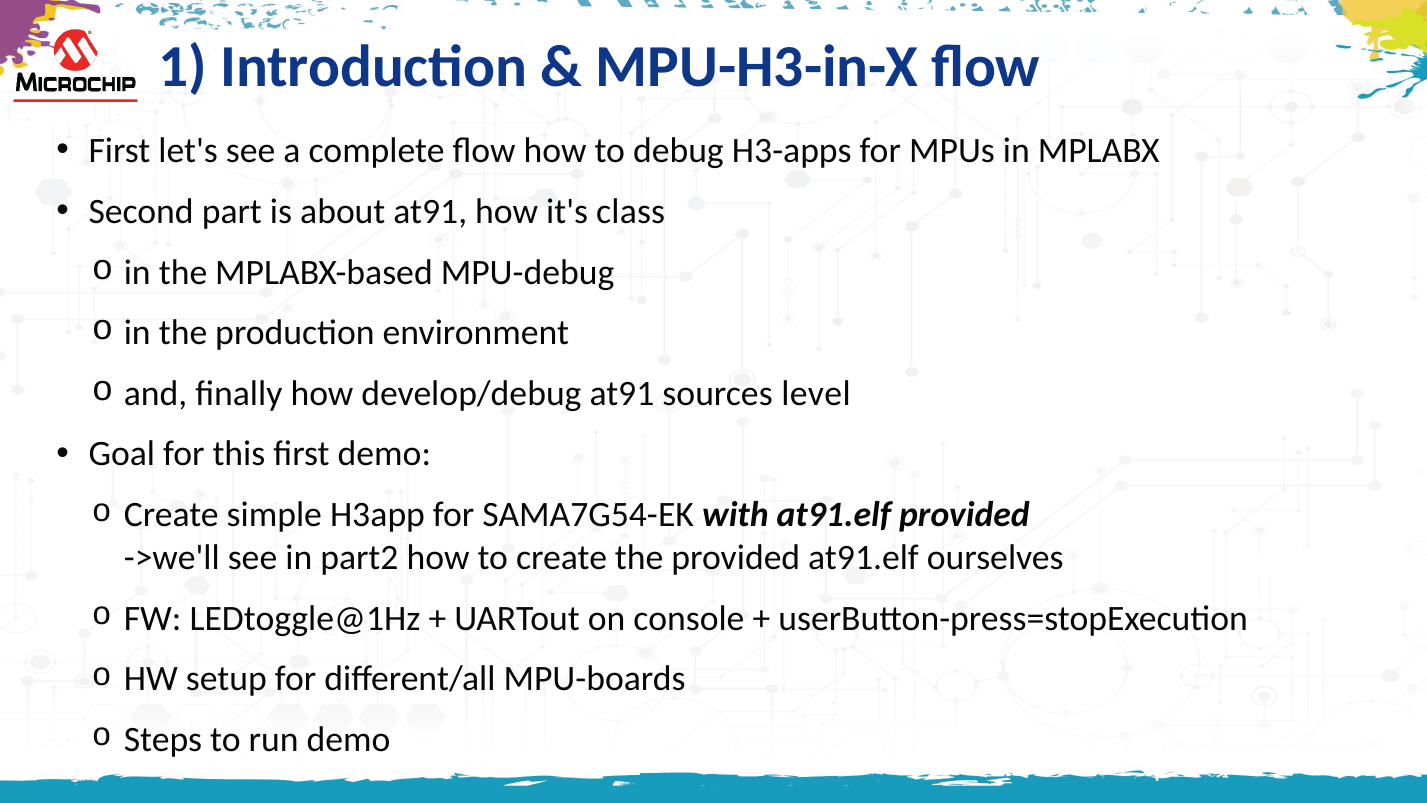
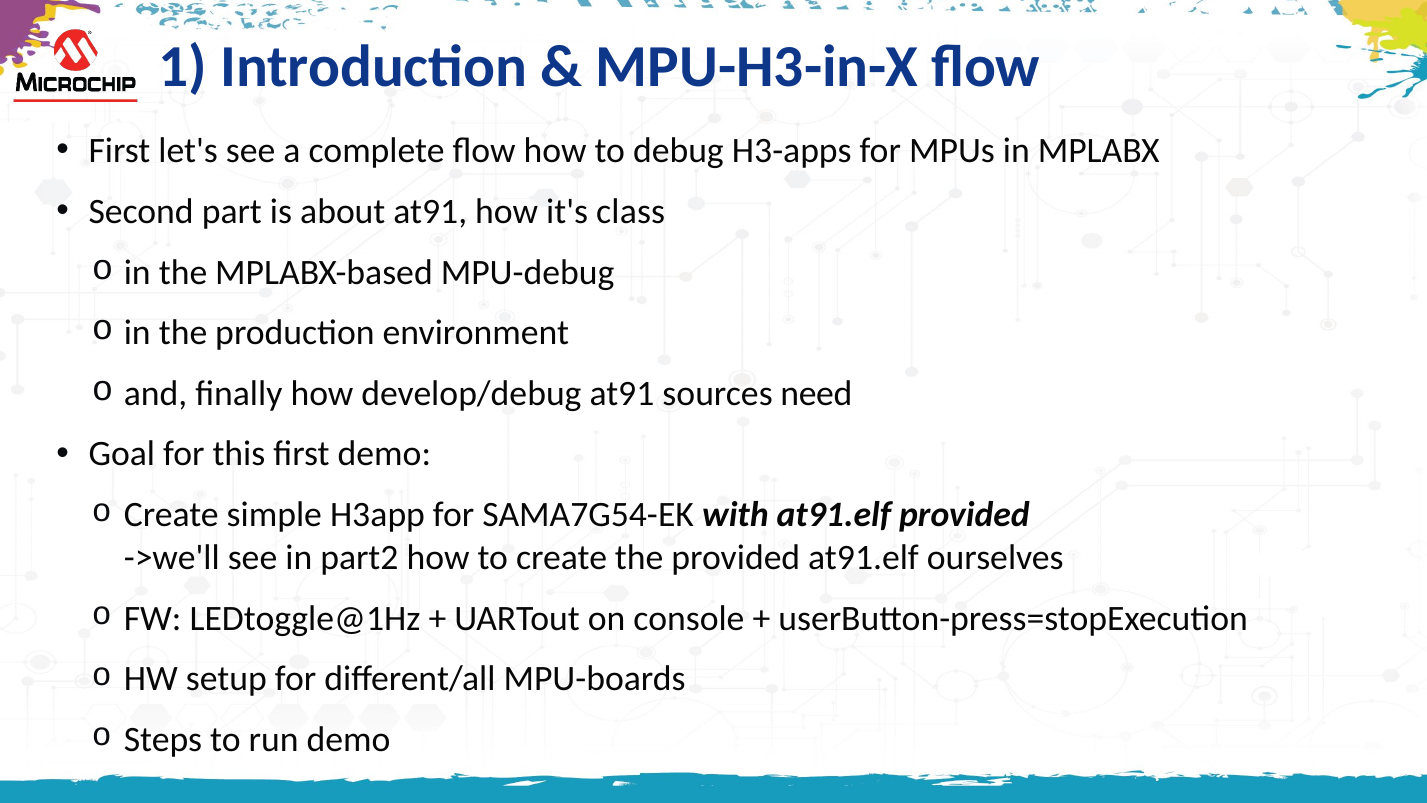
level: level -> need (816, 394)
